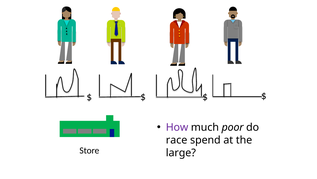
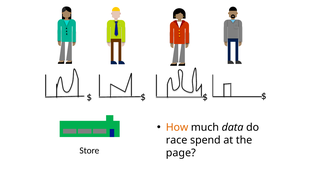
How colour: purple -> orange (177, 127)
poor: poor -> data (233, 127)
large: large -> page (181, 152)
